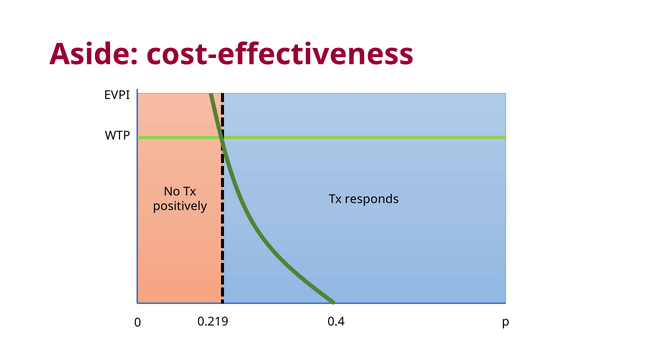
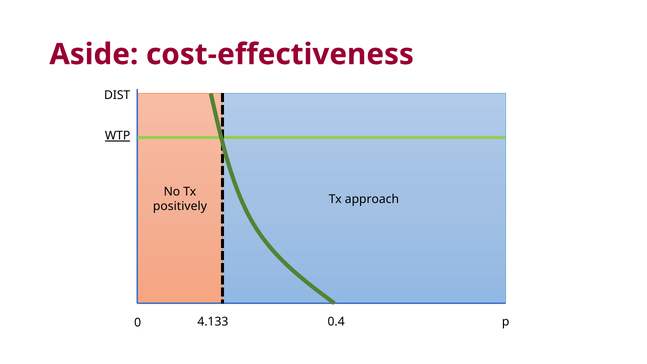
EVPI: EVPI -> DIST (117, 95)
WTP underline: none -> present (118, 136)
responds: responds -> approach (372, 199)
0.219: 0.219 -> 4.133 (213, 322)
